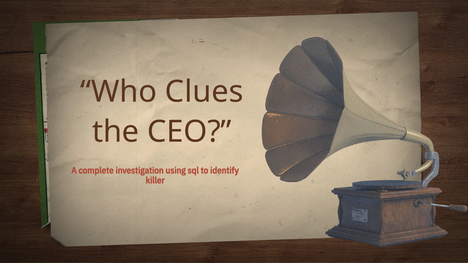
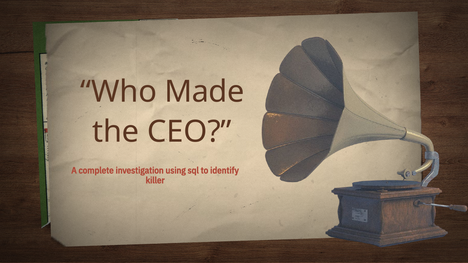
Clues: Clues -> Made (204, 92)
